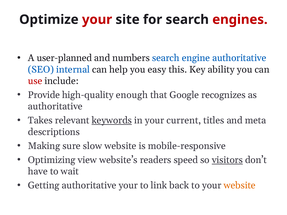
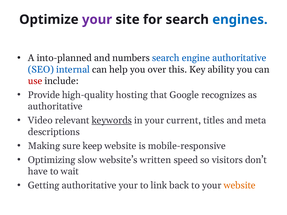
your colour: red -> purple (97, 20)
engines colour: red -> blue (240, 20)
user-planned: user-planned -> into-planned (64, 58)
easy: easy -> over (157, 70)
enough: enough -> hosting (132, 95)
Takes: Takes -> Video (40, 121)
slow: slow -> keep (93, 146)
view: view -> slow (87, 160)
readers: readers -> written (156, 160)
visitors underline: present -> none (227, 160)
